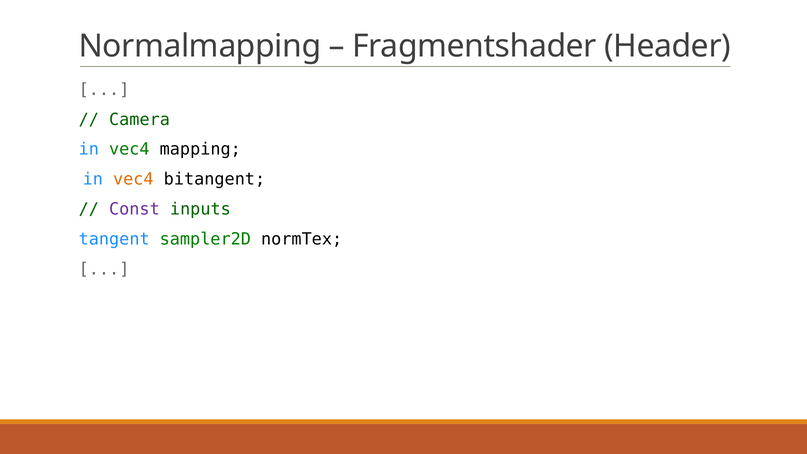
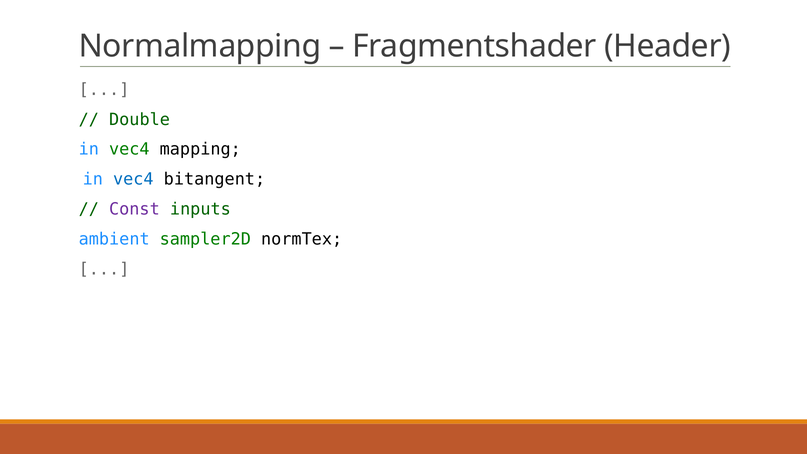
Camera: Camera -> Double (140, 119)
vec4 colour: orange -> blue (133, 179)
tangent: tangent -> ambient (114, 239)
